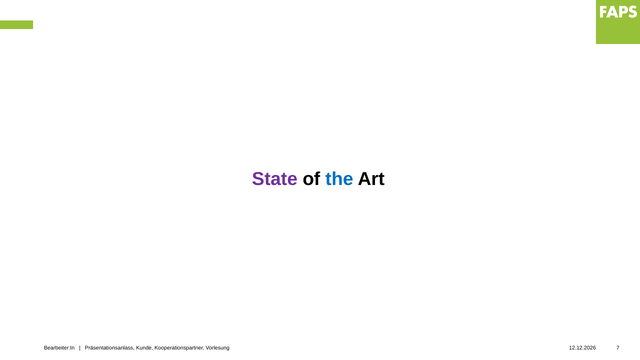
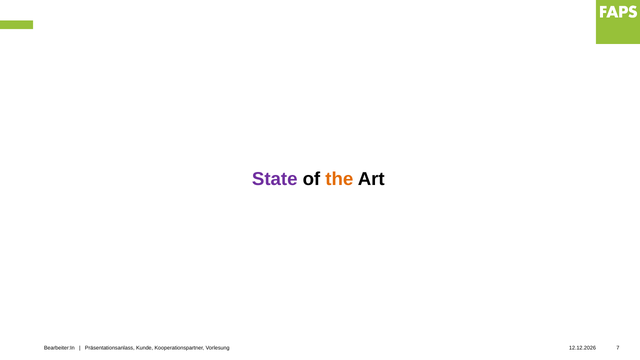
the colour: blue -> orange (339, 179)
